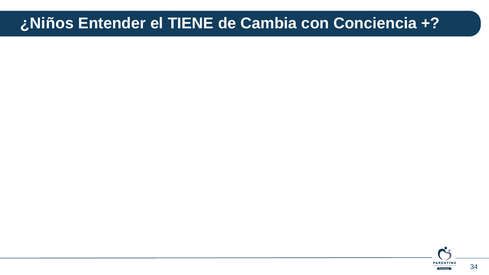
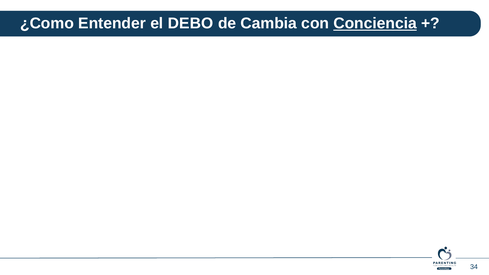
¿Niños: ¿Niños -> ¿Como (47, 23)
TIENE: TIENE -> DEBO (191, 23)
Conciencia underline: none -> present (375, 23)
